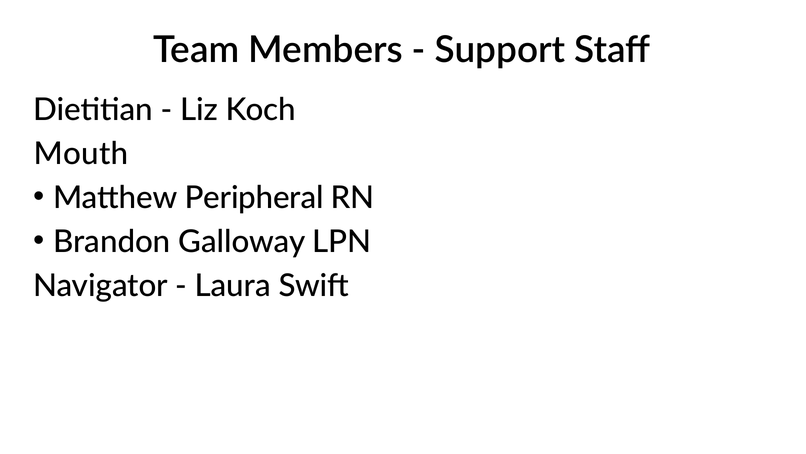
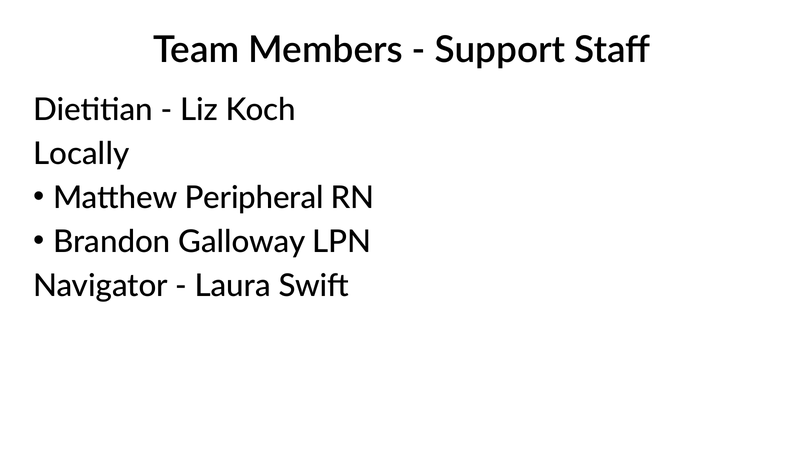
Mouth: Mouth -> Locally (81, 154)
